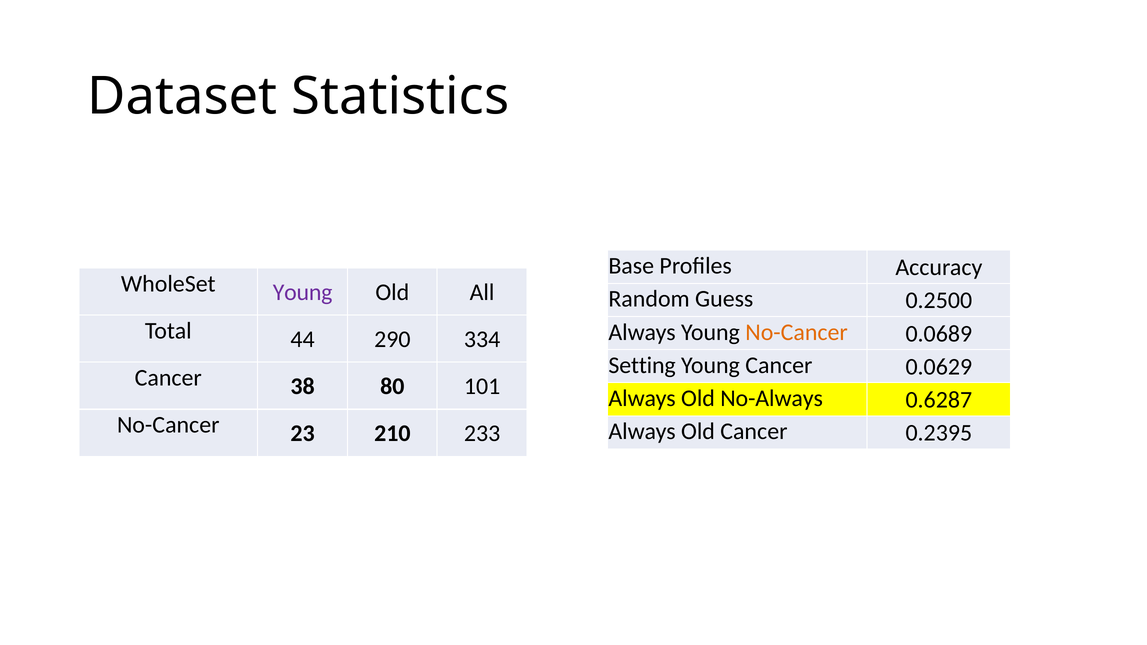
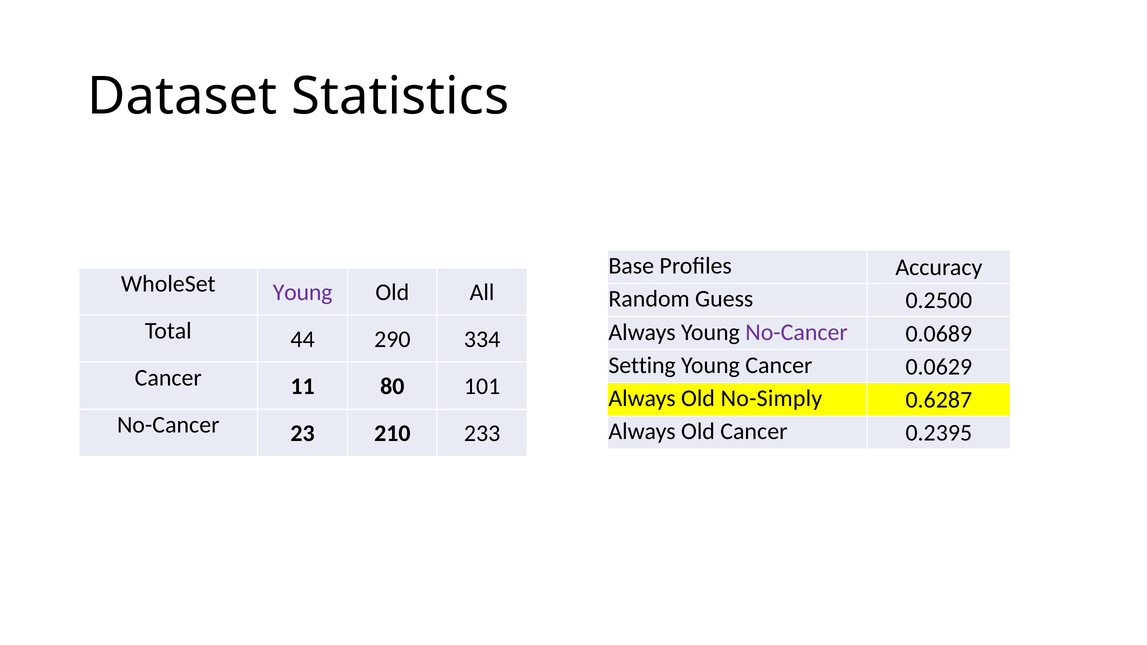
No-Cancer colour: orange -> purple (797, 332)
38: 38 -> 11 (303, 386)
No-Always: No-Always -> No-Simply (771, 399)
